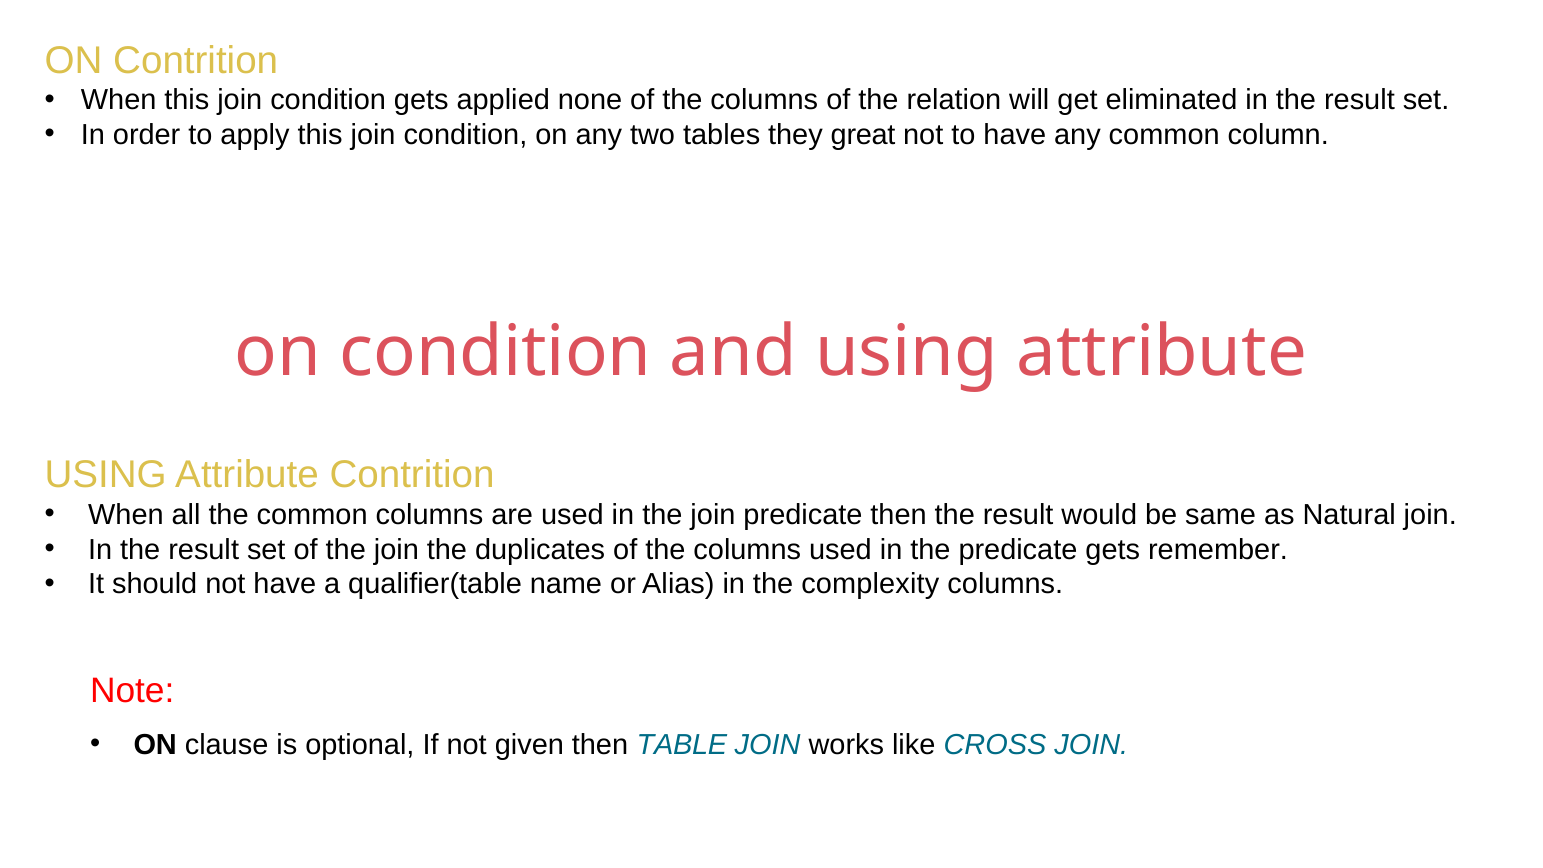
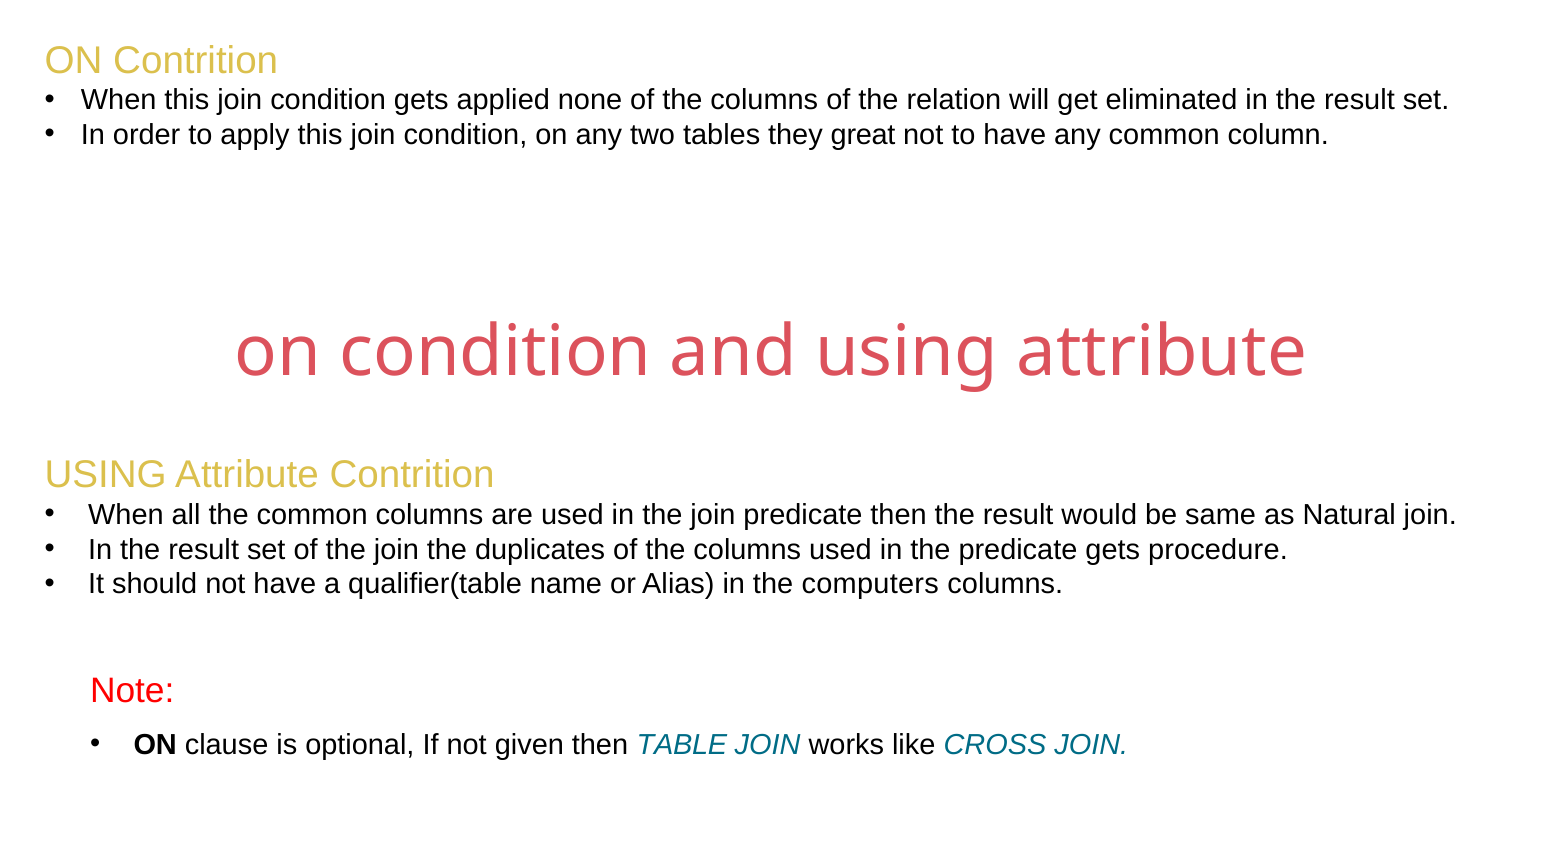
remember: remember -> procedure (1218, 550)
complexity: complexity -> computers (870, 584)
